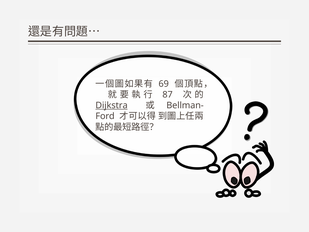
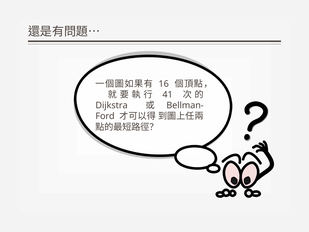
69: 69 -> 16 (164, 84)
87: 87 -> 41 (168, 95)
Dijkstra underline: present -> none (112, 105)
